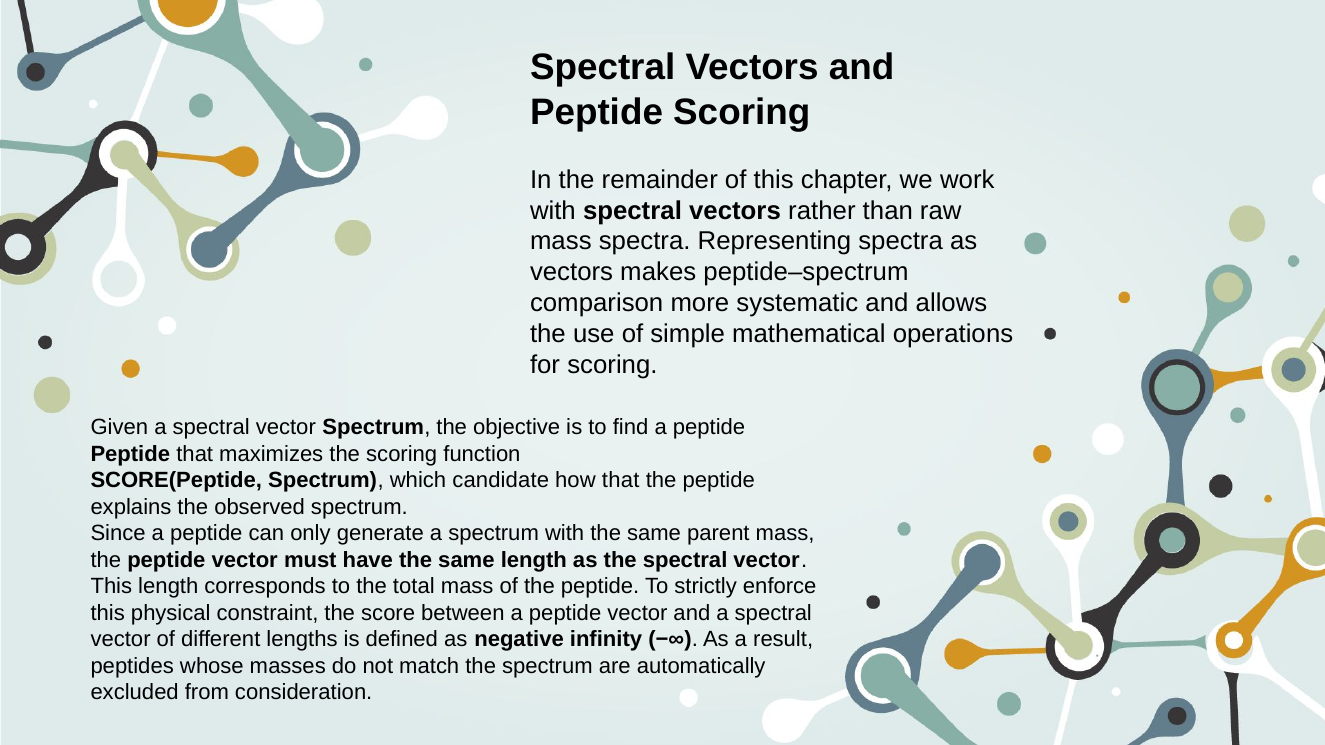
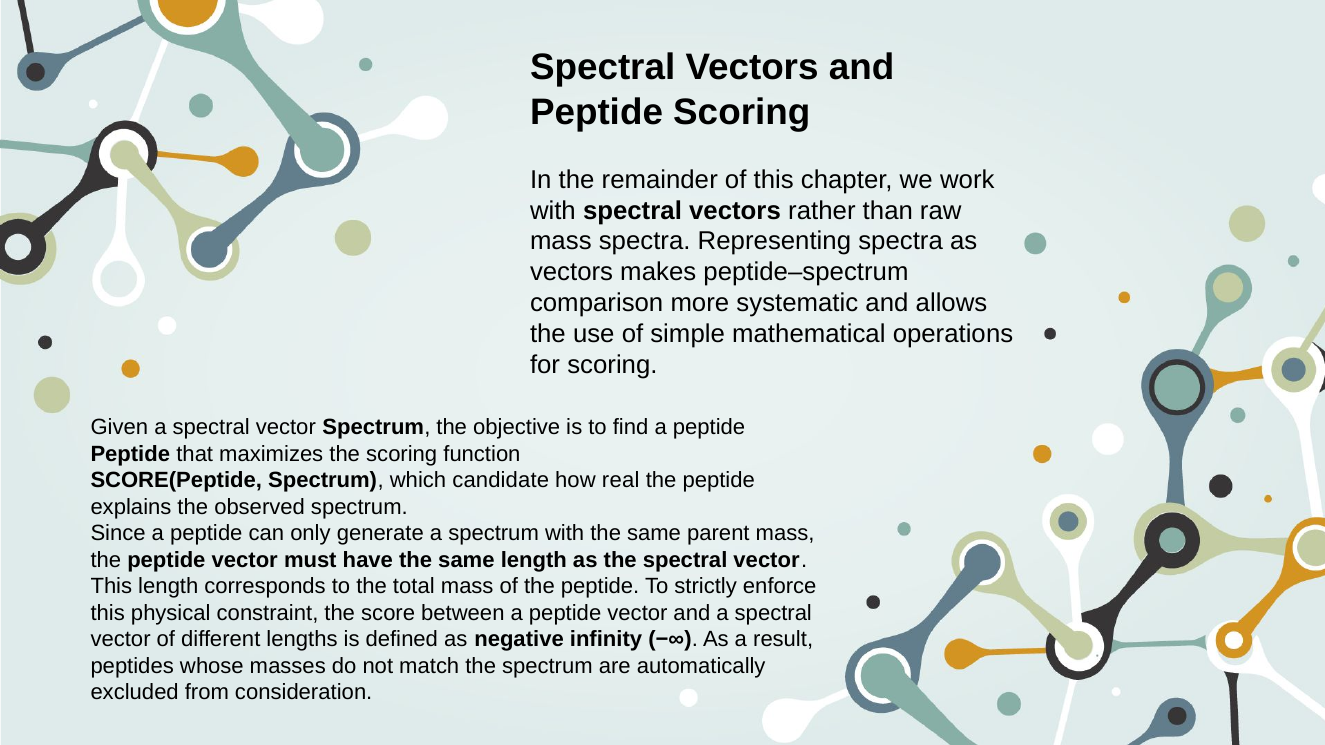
how that: that -> real (621, 481)
